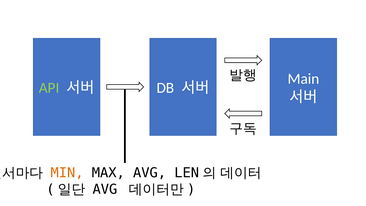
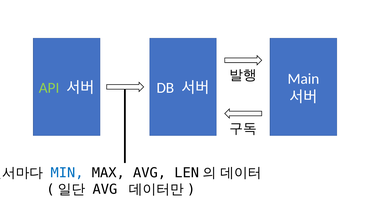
MIN colour: orange -> blue (67, 173)
